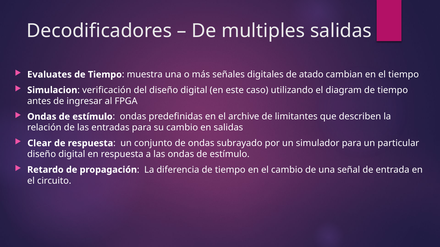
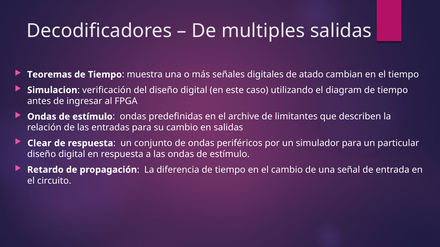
Evaluates: Evaluates -> Teoremas (50, 75)
subrayado: subrayado -> periféricos (240, 143)
